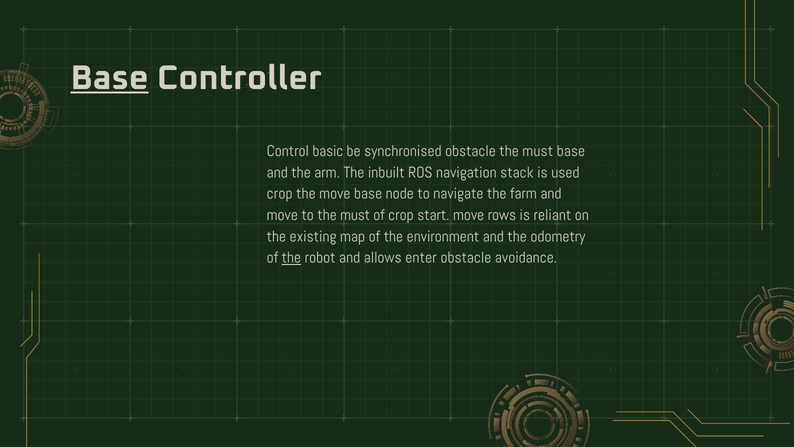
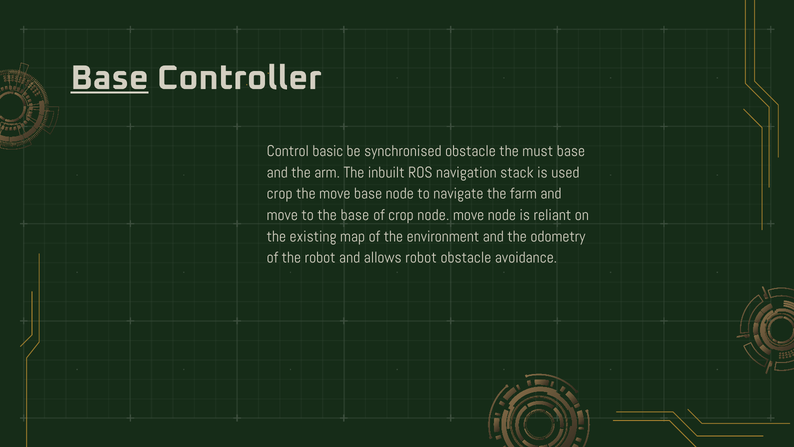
to the must: must -> base (355, 215)
crop start: start -> node (433, 215)
move rows: rows -> node (502, 215)
the underline: present -> none (291, 258)
allows enter: enter -> robot (421, 258)
